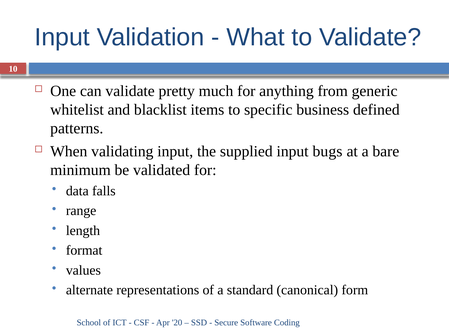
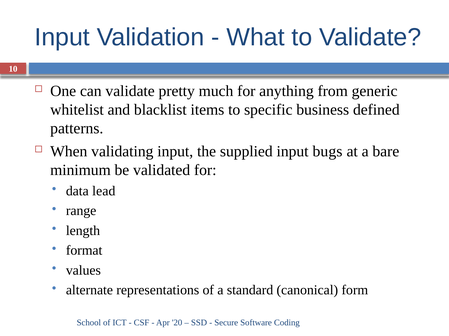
falls: falls -> lead (104, 191)
